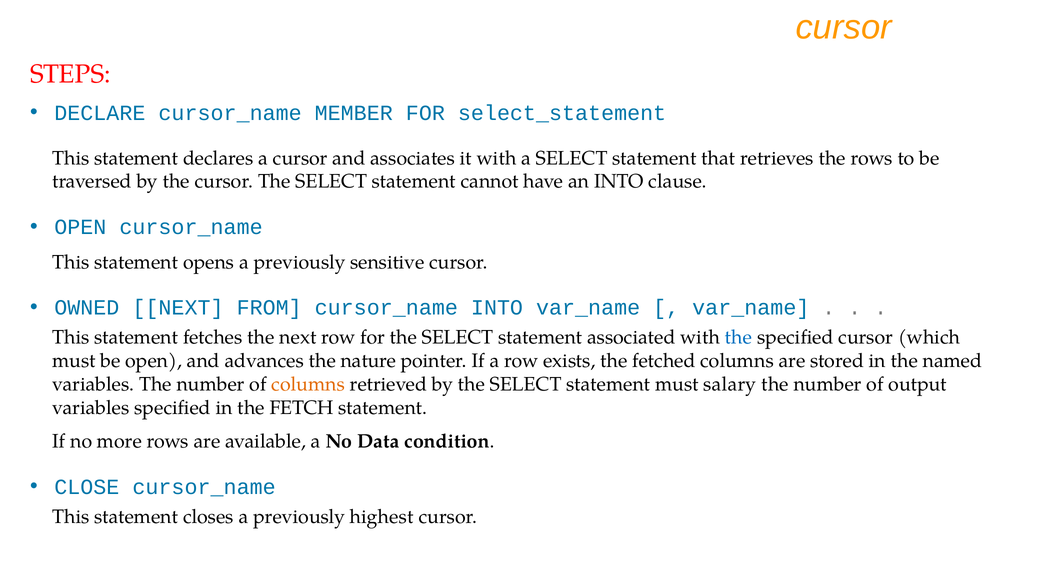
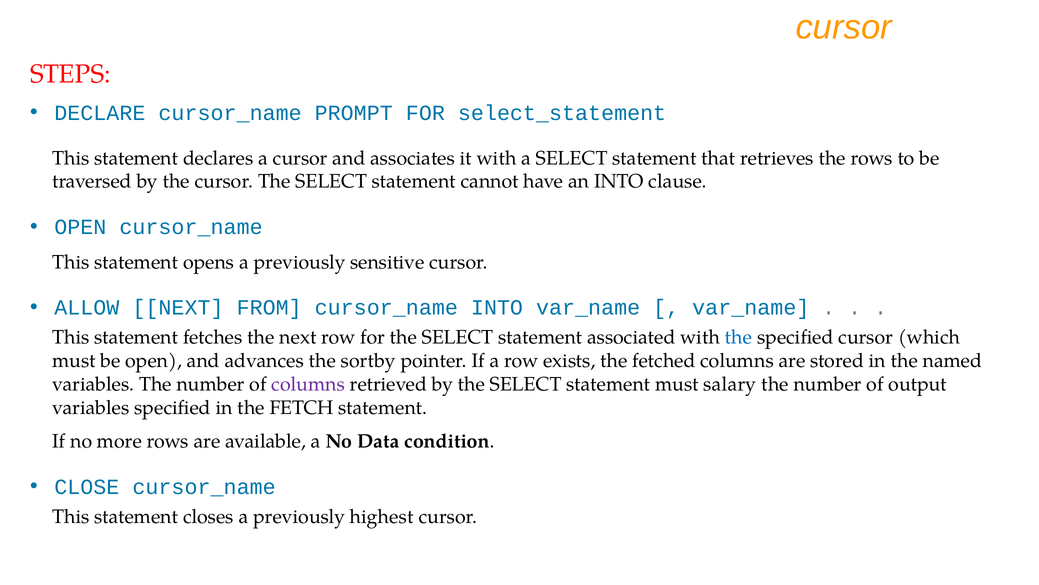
MEMBER: MEMBER -> PROMPT (354, 113)
OWNED: OWNED -> ALLOW (87, 307)
nature: nature -> sortby (368, 361)
columns colour: orange -> purple (308, 384)
